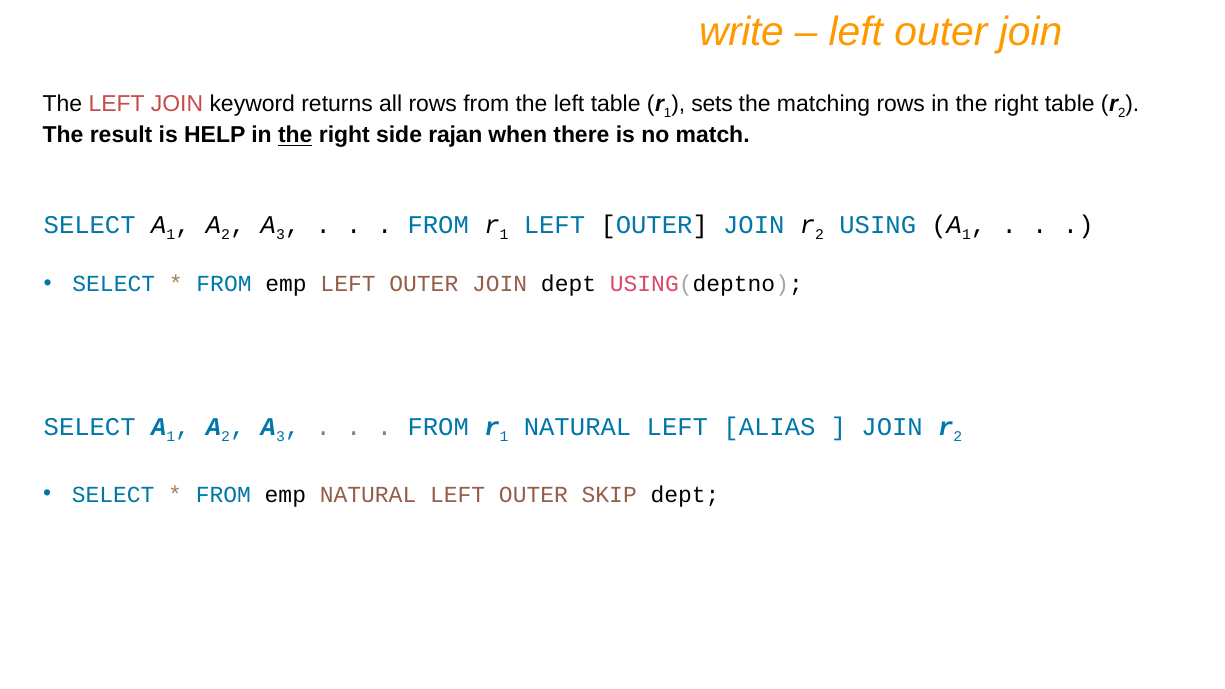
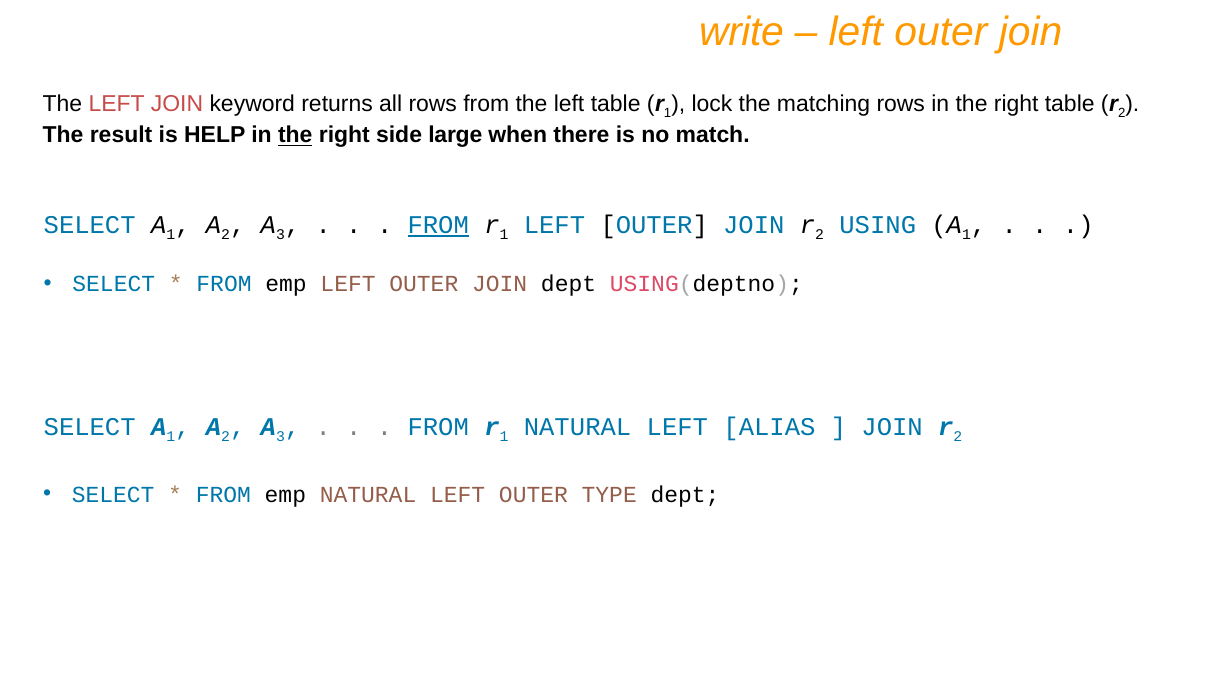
sets: sets -> lock (712, 104)
rajan: rajan -> large (455, 135)
FROM underline: none -> present (438, 225)
SKIP: SKIP -> TYPE (609, 495)
